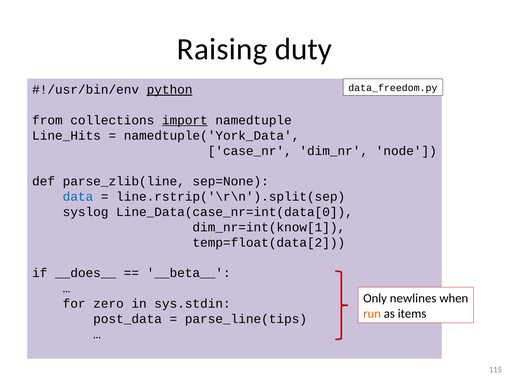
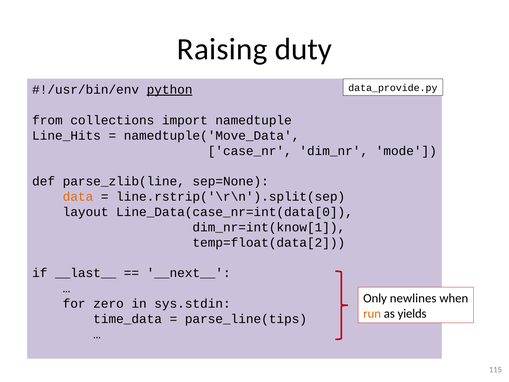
data_freedom.py: data_freedom.py -> data_provide.py (393, 88)
import underline: present -> none (185, 120)
namedtuple('York_Data: namedtuple('York_Data -> namedtuple('Move_Data (212, 135)
node: node -> mode (406, 151)
data colour: blue -> orange (78, 197)
syslog: syslog -> layout (86, 212)
__does__: __does__ -> __last__ (86, 273)
__beta__: __beta__ -> __next__ (189, 273)
items: items -> yields (412, 313)
post_data: post_data -> time_data (128, 319)
